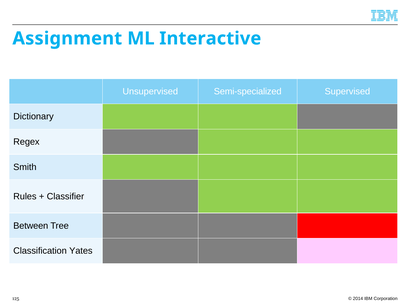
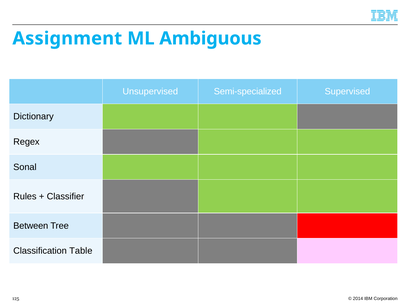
Interactive: Interactive -> Ambiguous (210, 38)
Smith: Smith -> Sonal (25, 167)
Yates: Yates -> Table (81, 251)
